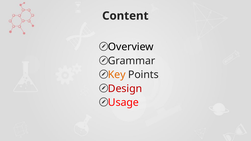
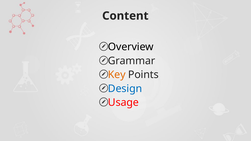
Design colour: red -> blue (125, 89)
